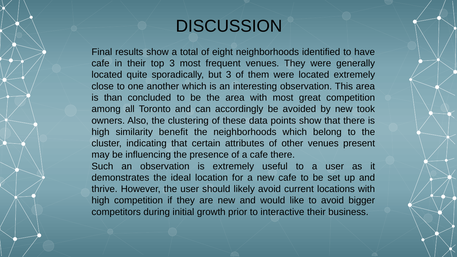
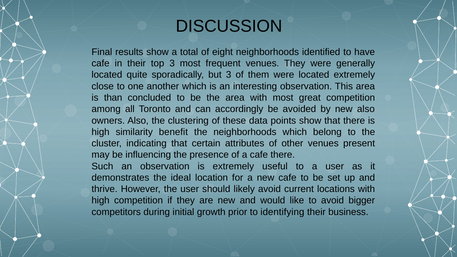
new took: took -> also (366, 109)
interactive: interactive -> identifying (282, 212)
